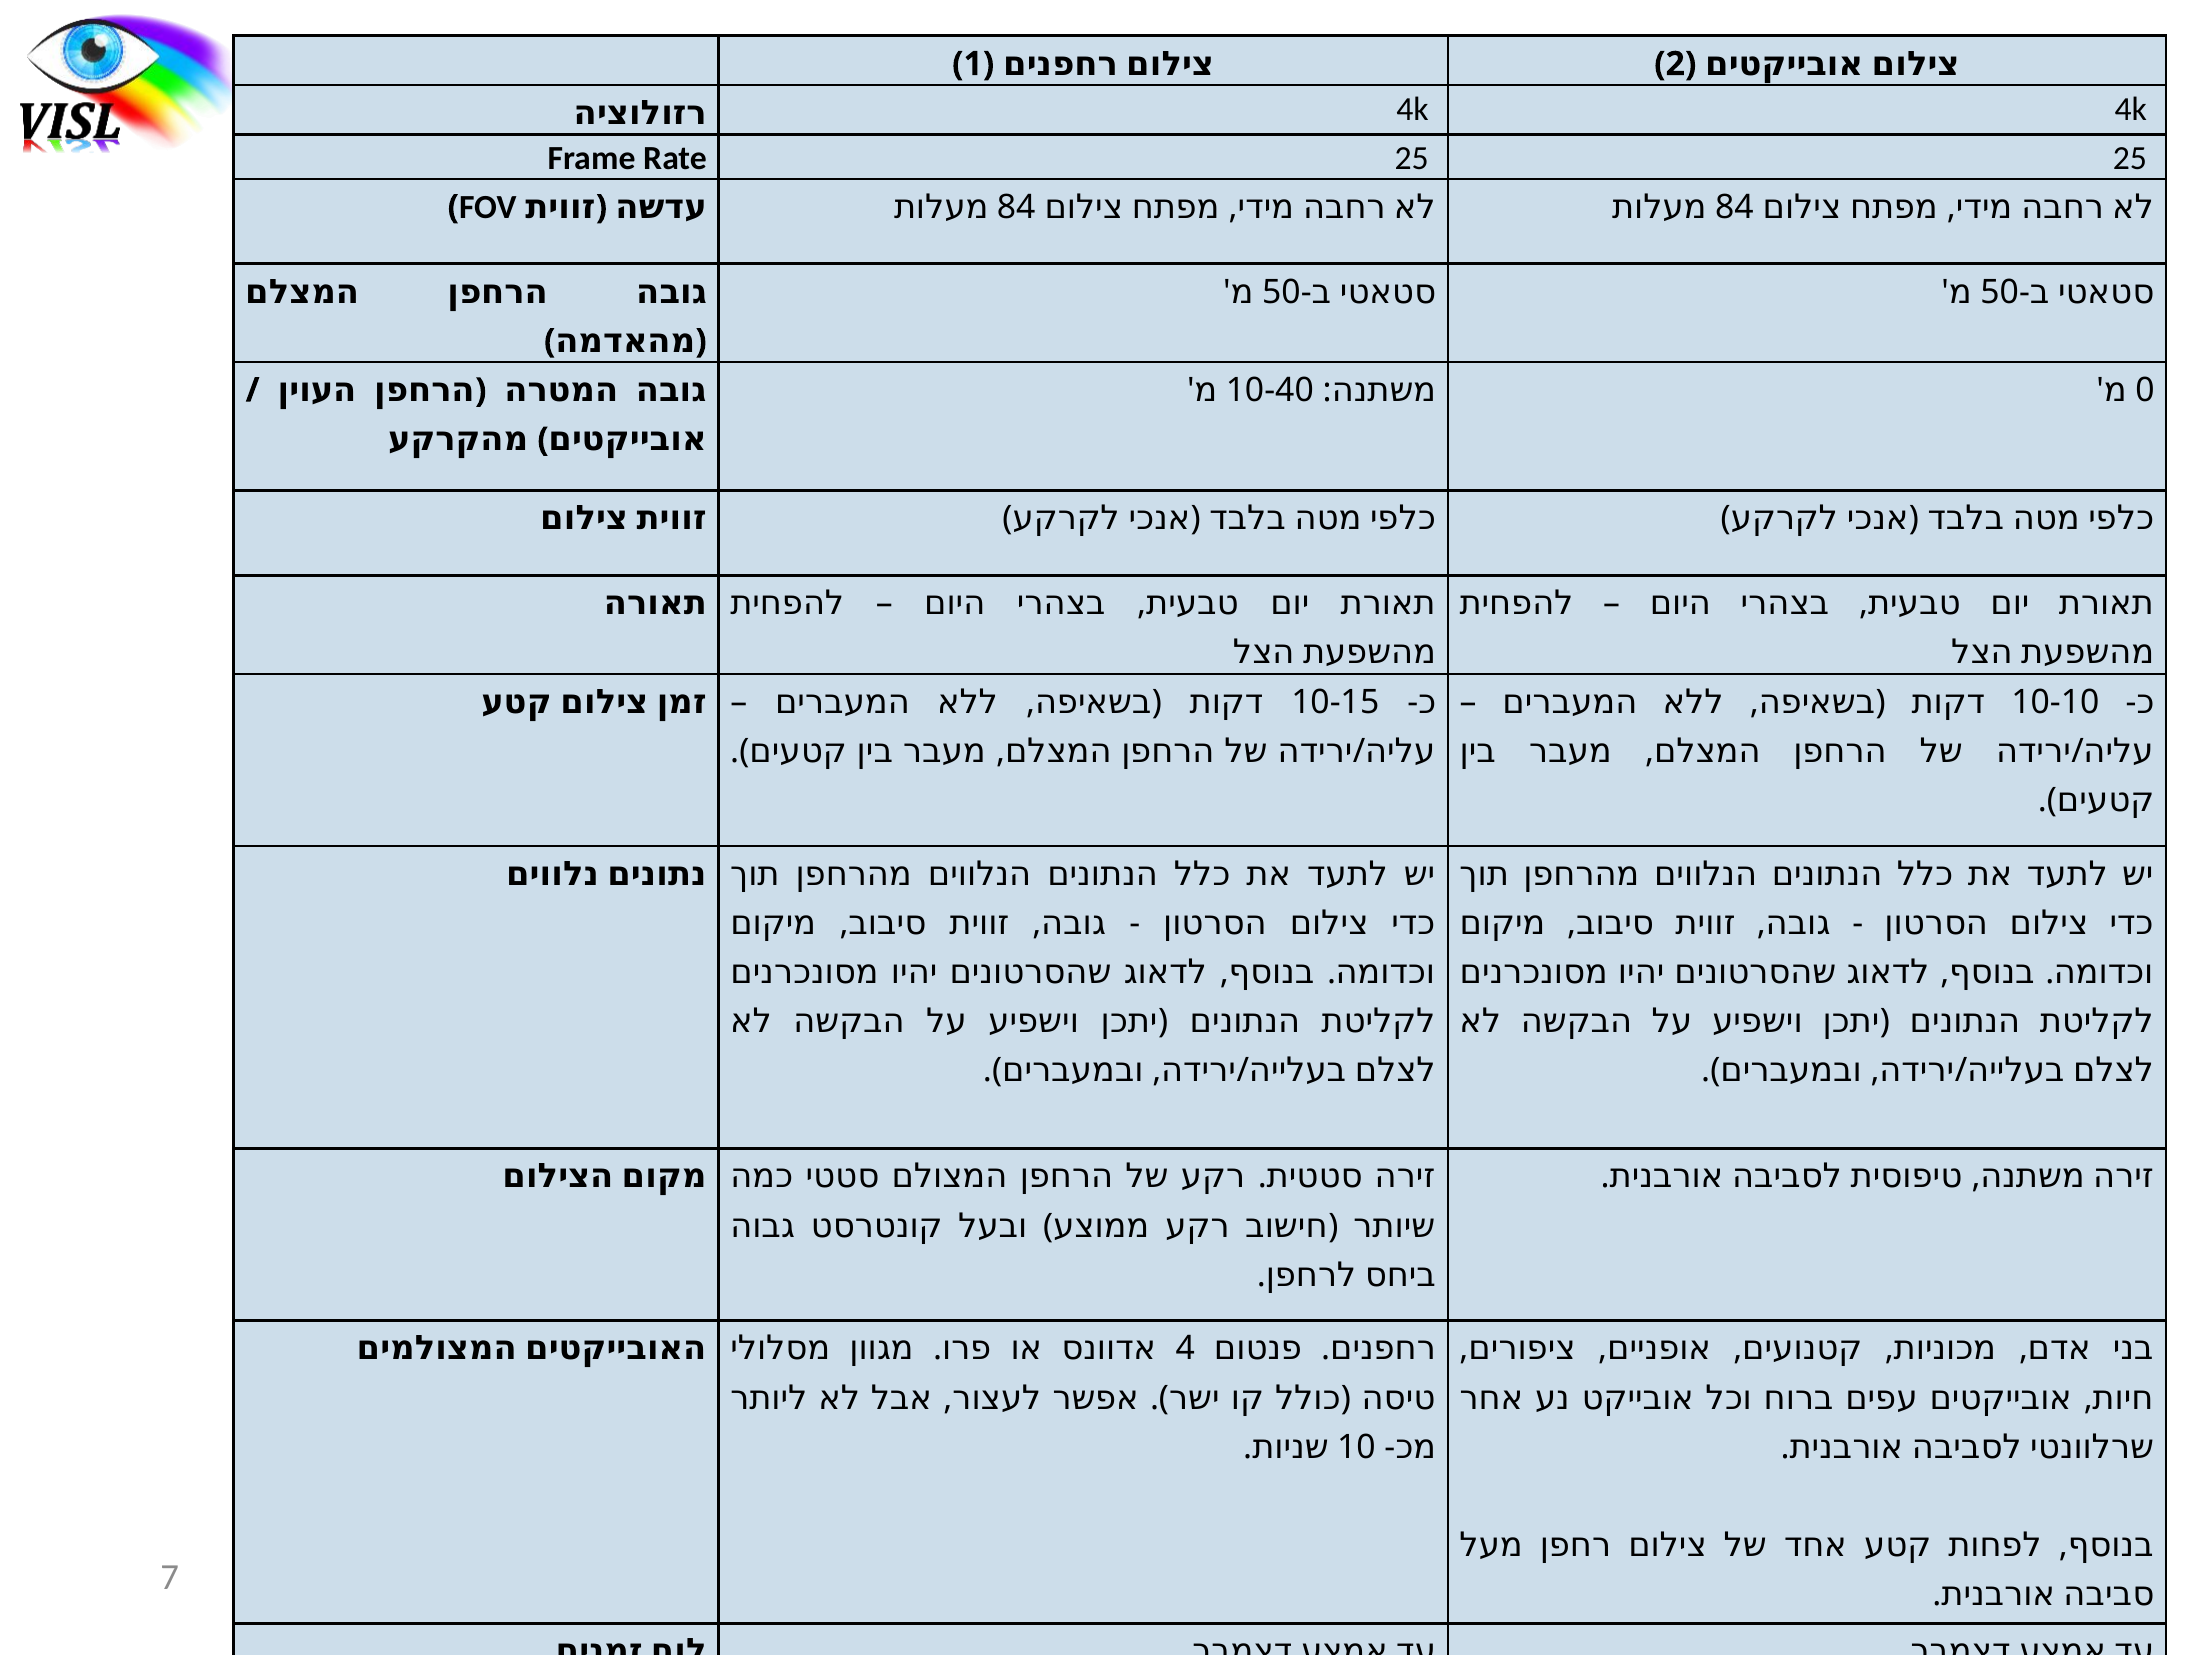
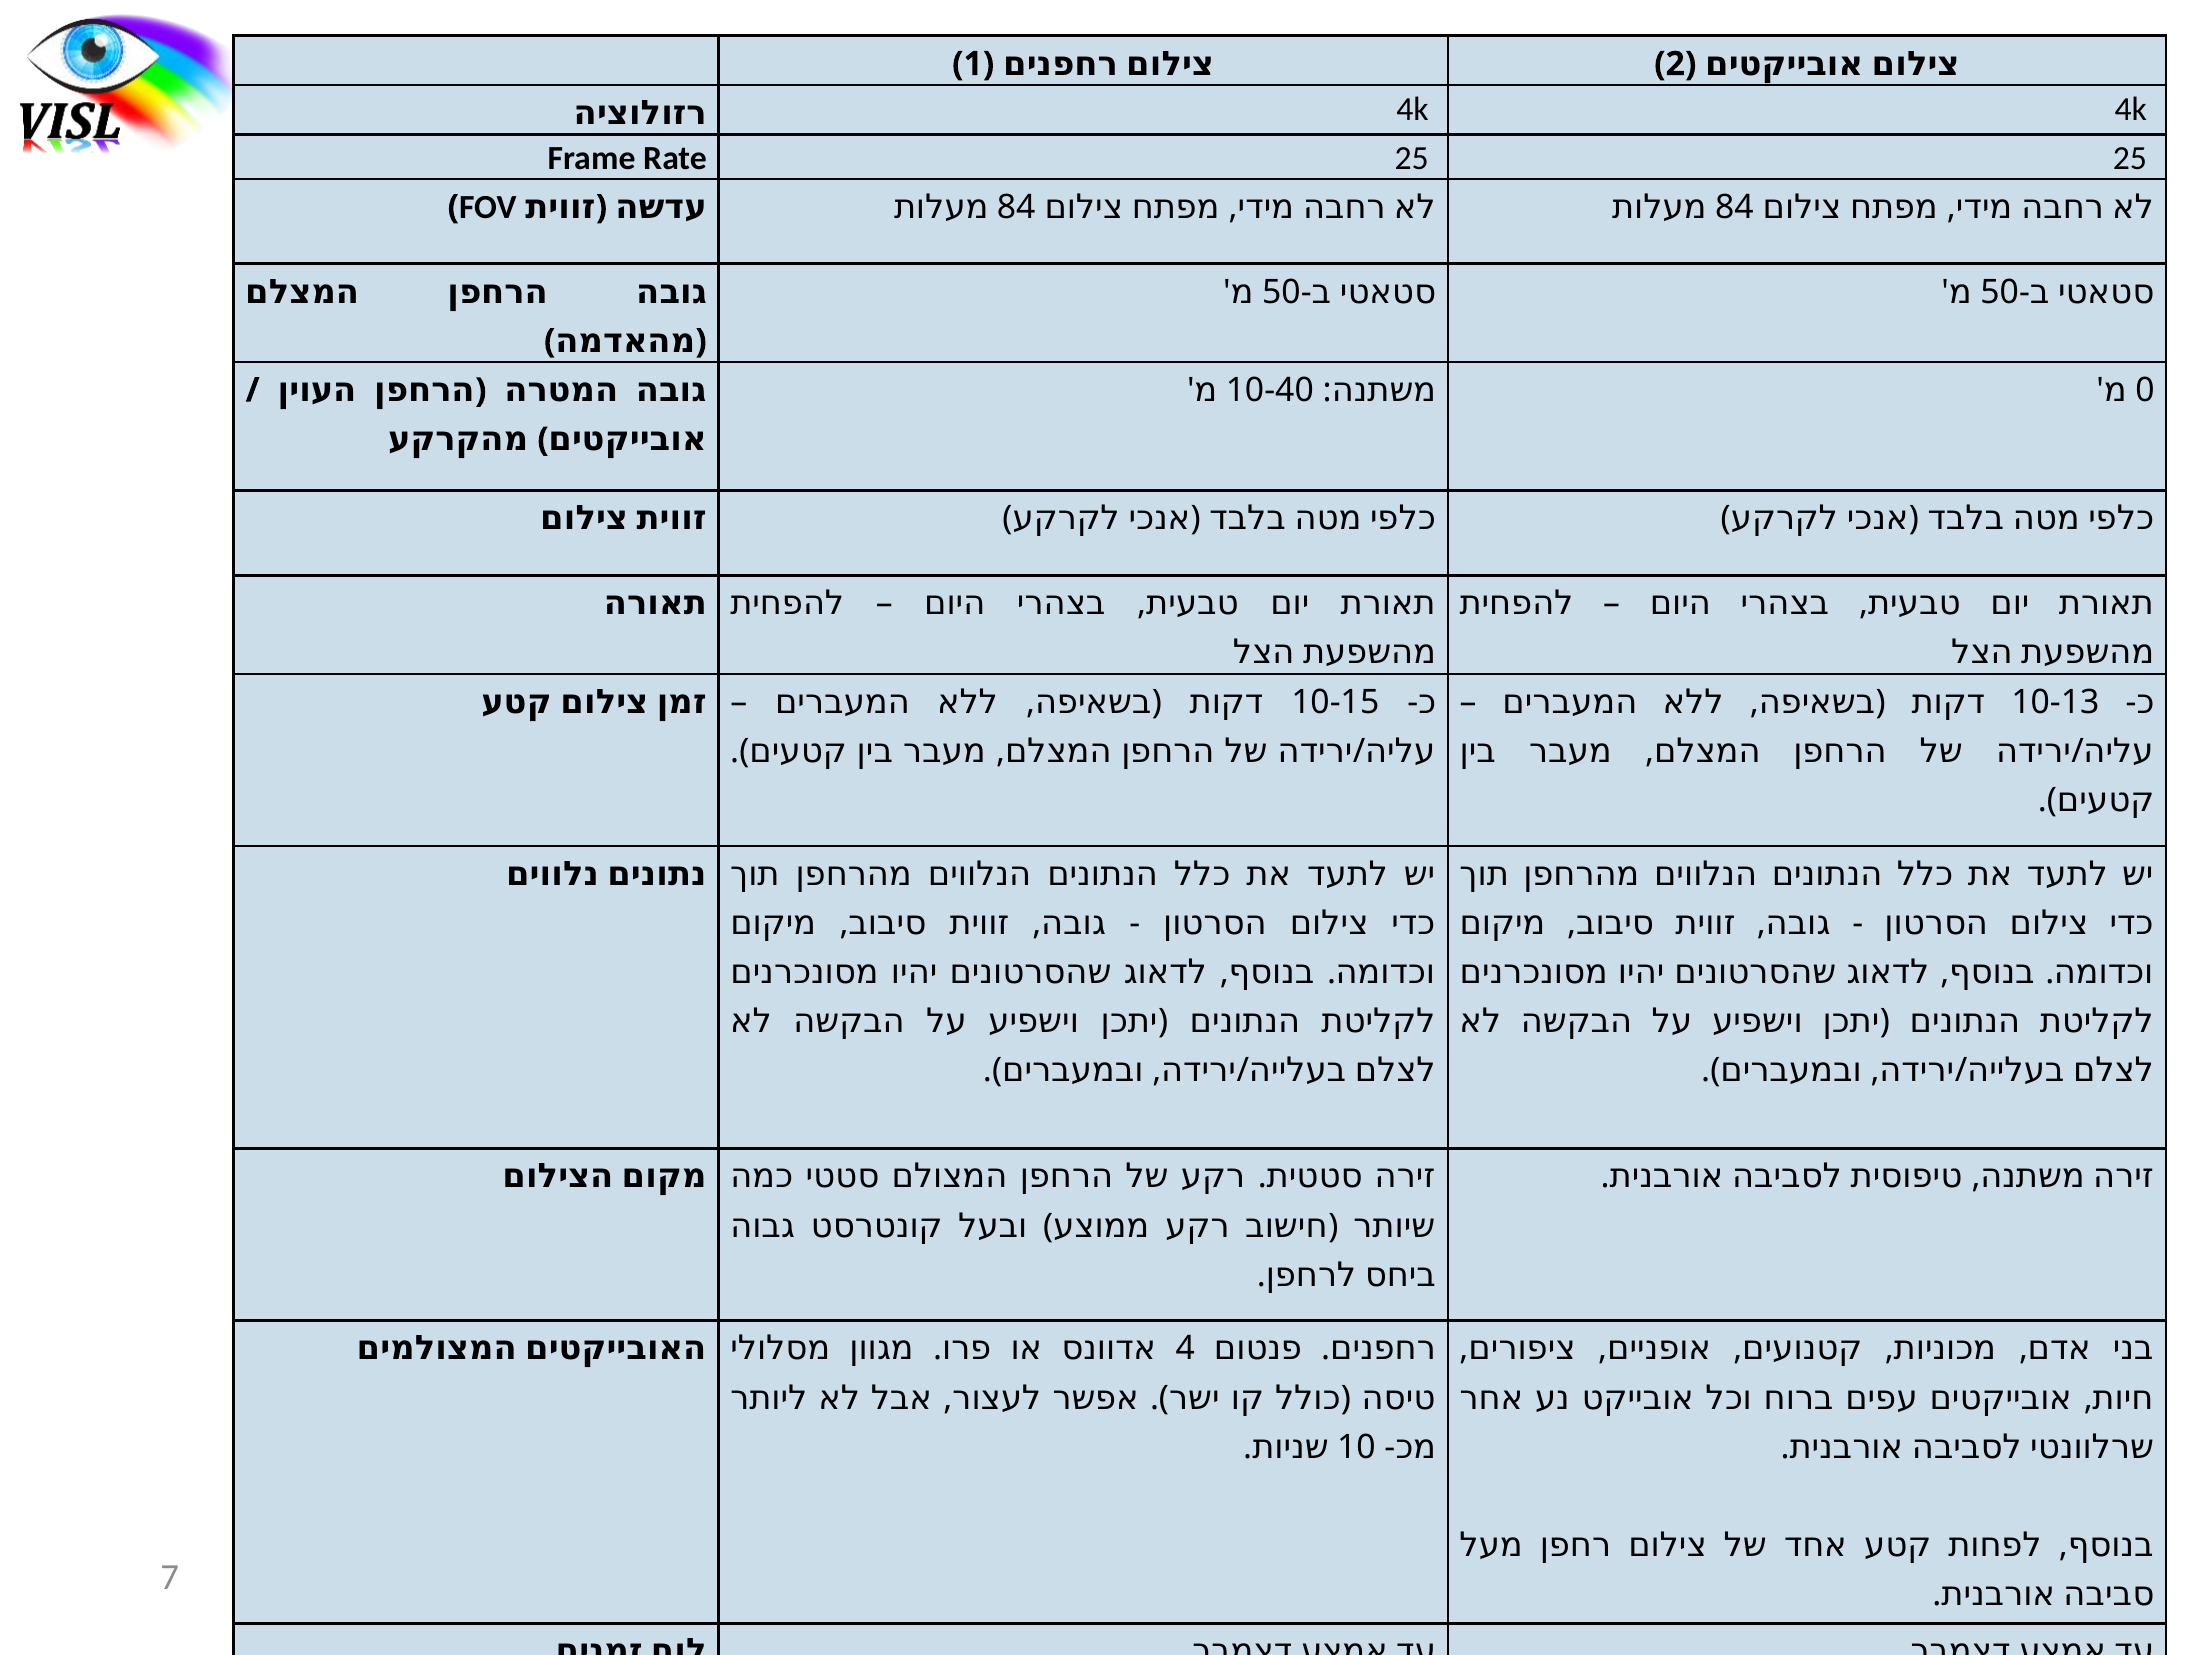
10-10: 10-10 -> 10-13 (2055, 702)
